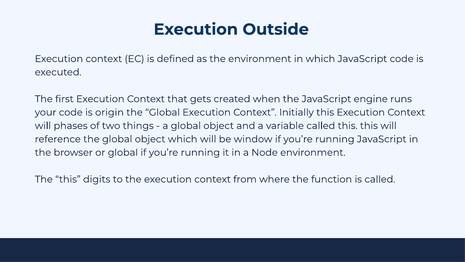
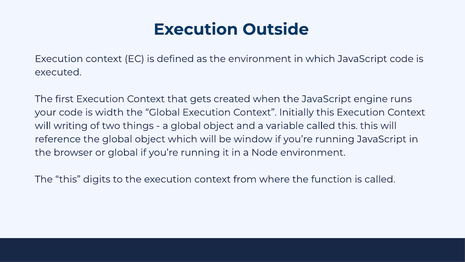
origin: origin -> width (109, 112)
phases: phases -> writing (71, 126)
